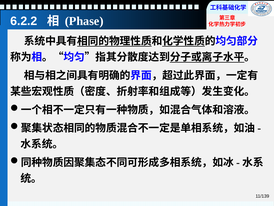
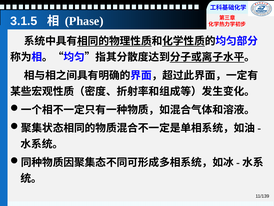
6.2.2: 6.2.2 -> 3.1.5 (24, 21)
